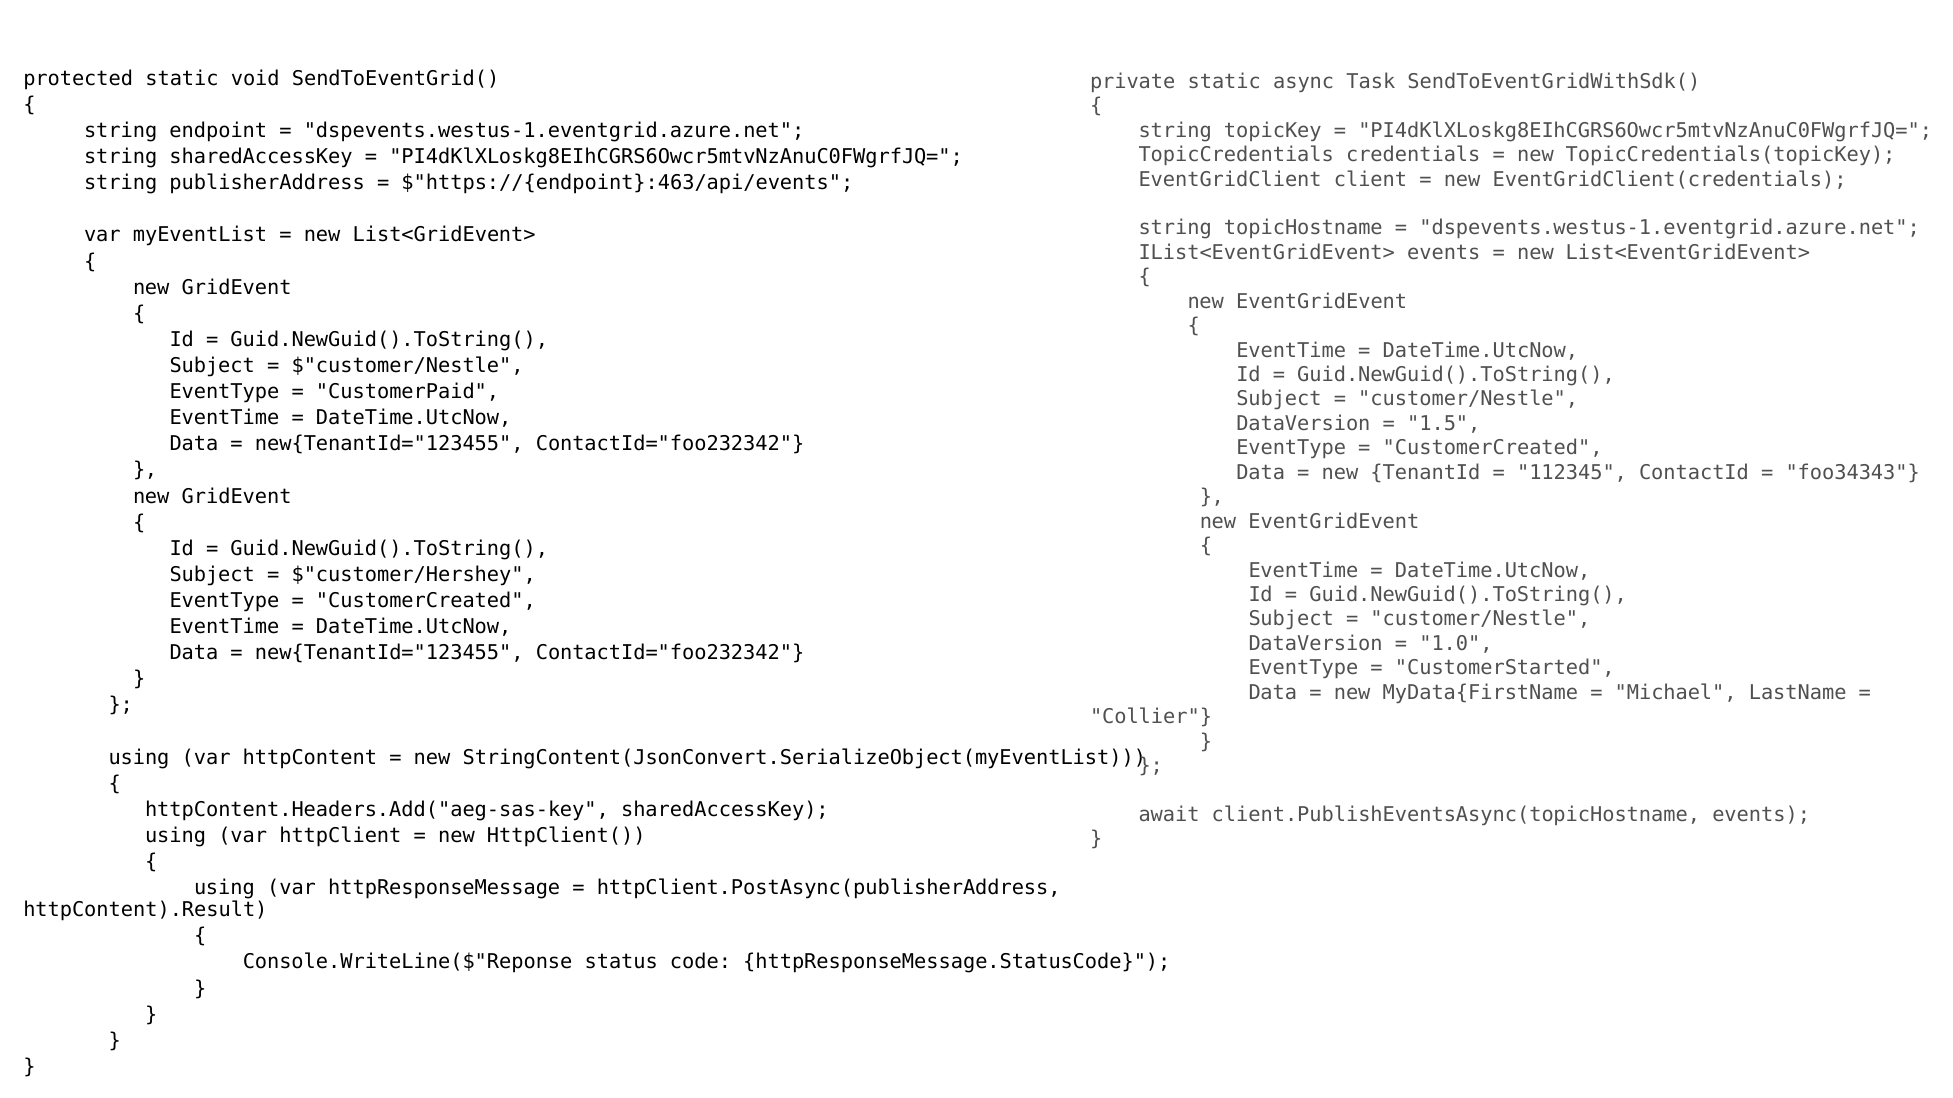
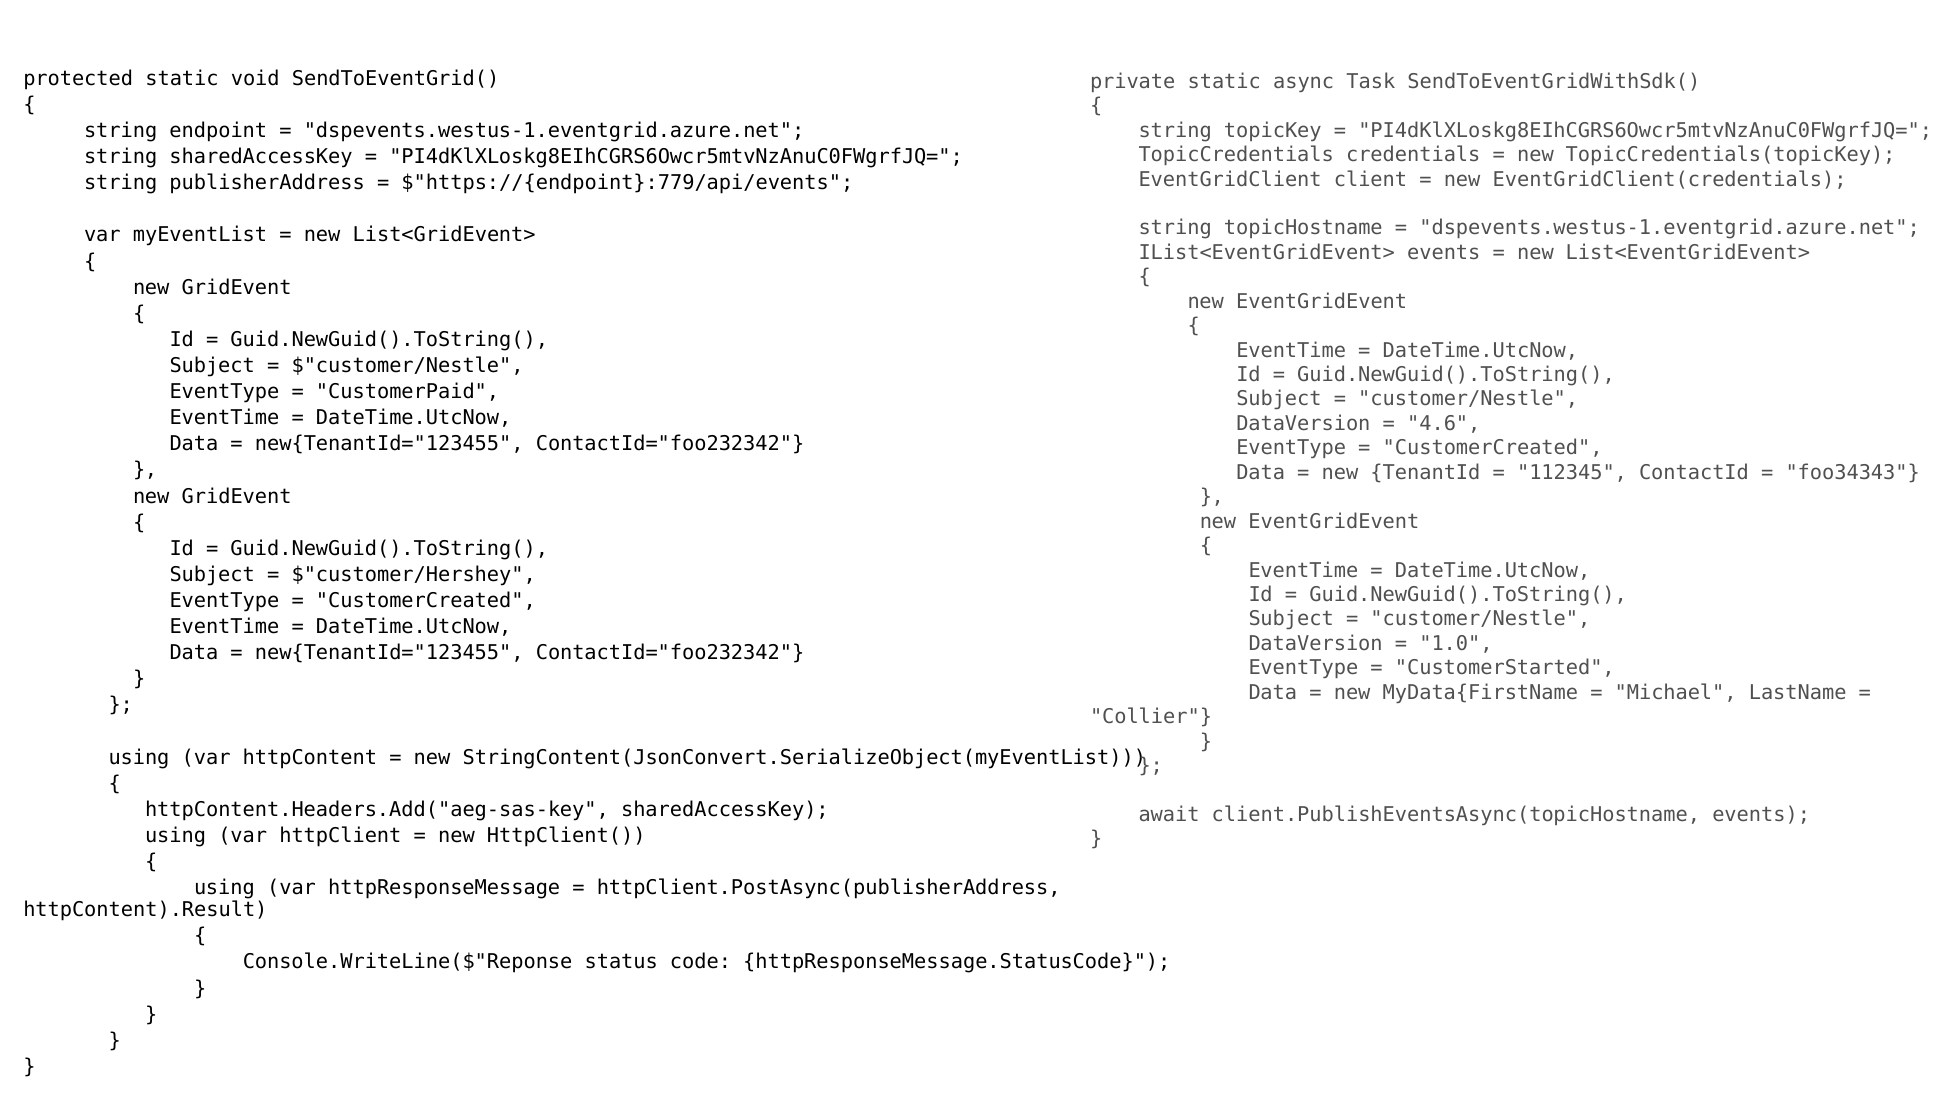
$"https://{endpoint}:463/api/events: $"https://{endpoint}:463/api/events -> $"https://{endpoint}:779/api/events (627, 183)
1.5: 1.5 -> 4.6 (1444, 424)
